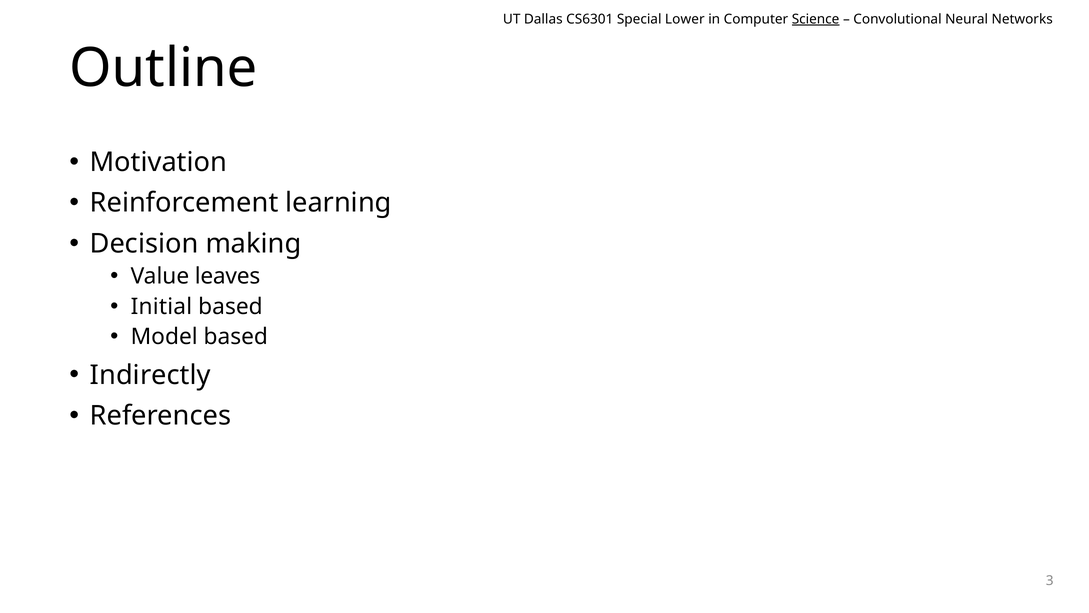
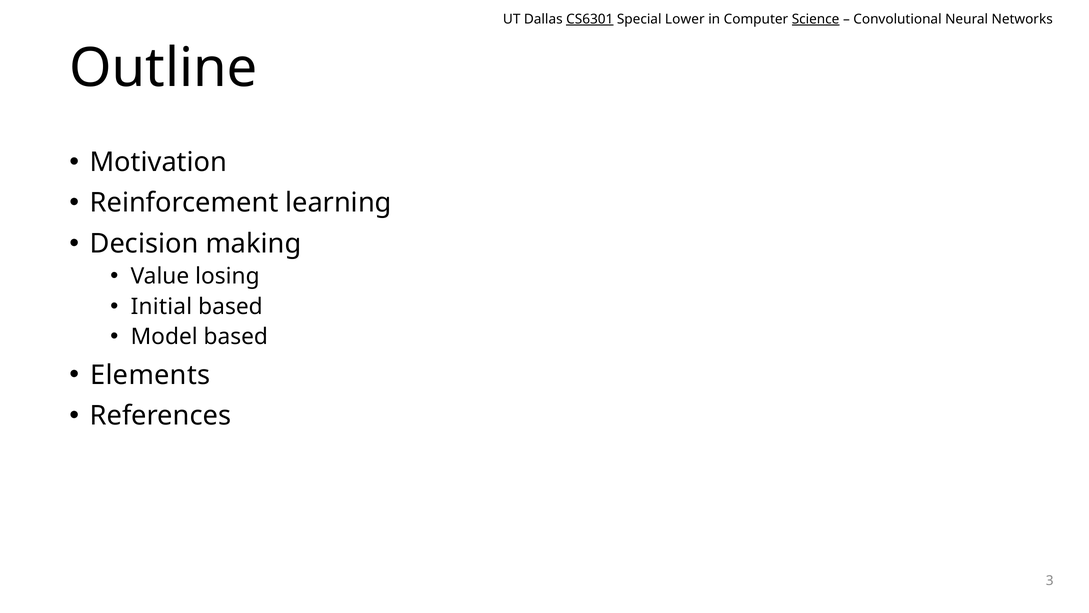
CS6301 underline: none -> present (590, 19)
leaves: leaves -> losing (227, 276)
Indirectly: Indirectly -> Elements (150, 375)
